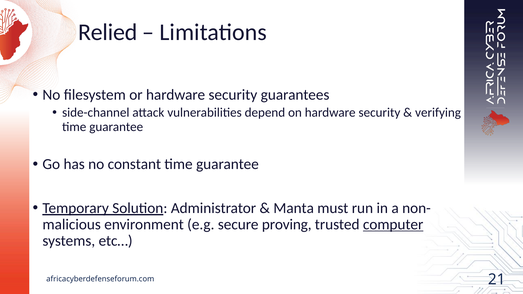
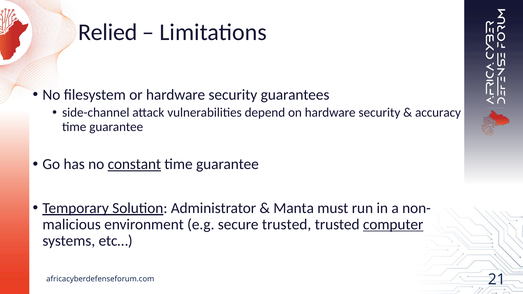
verifying: verifying -> accuracy (438, 113)
constant underline: none -> present (134, 164)
secure proving: proving -> trusted (287, 225)
